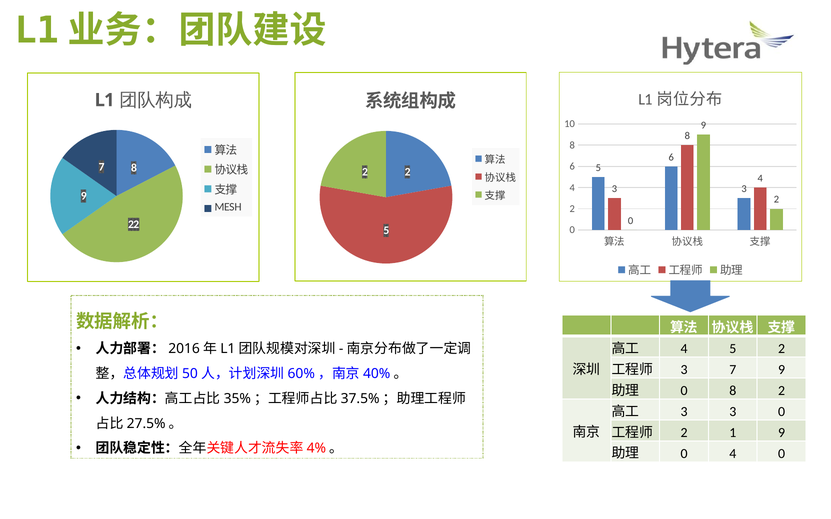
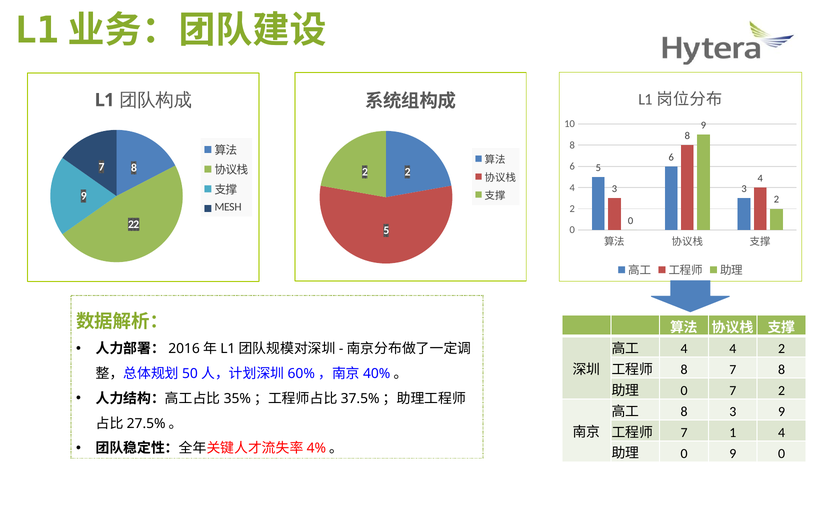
4 5: 5 -> 4 (733, 349)
3: 3 -> 8 (684, 370)
7 9: 9 -> 8 (782, 370)
0 8: 8 -> 7 (733, 391)
3: 3 -> 8 (684, 412)
3 0: 0 -> 9 (782, 412)
2: 2 -> 7 (684, 433)
1 9: 9 -> 4 (782, 433)
4: 4 -> 9 (733, 454)
